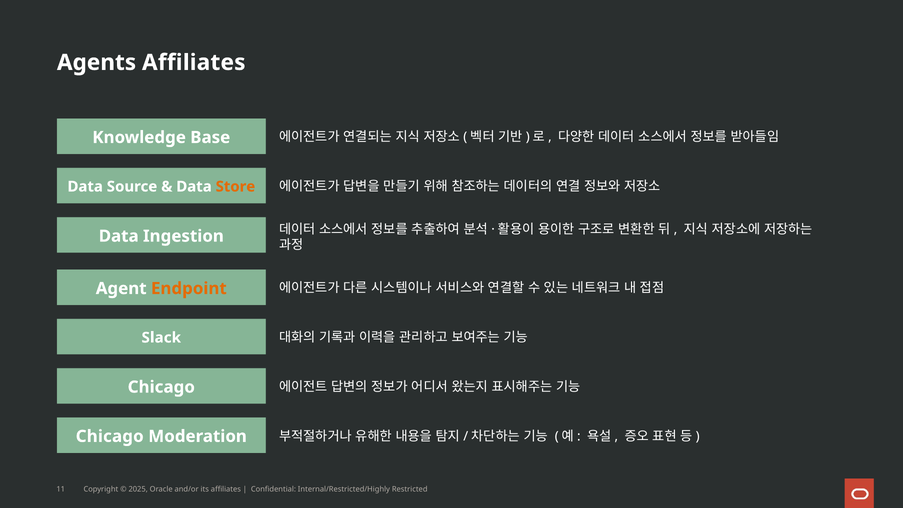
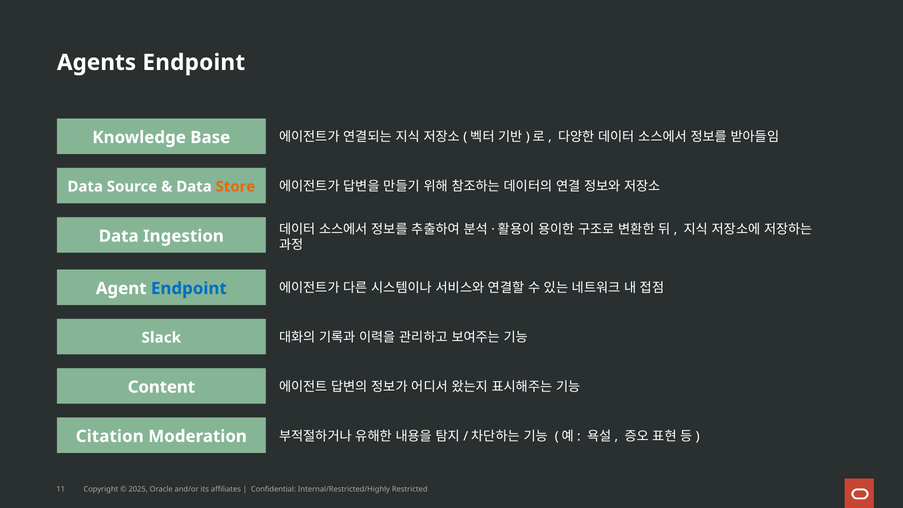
Agents Affiliates: Affiliates -> Endpoint (194, 62)
Endpoint colour: orange -> blue (189, 288)
Chicago: Chicago -> Content (161, 387)
Chicago: Chicago -> Citation (110, 436)
